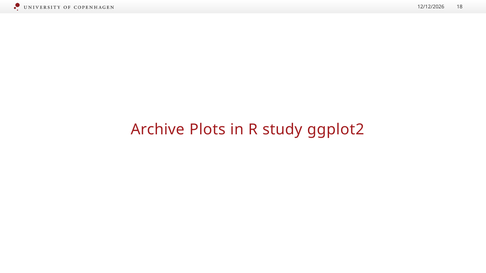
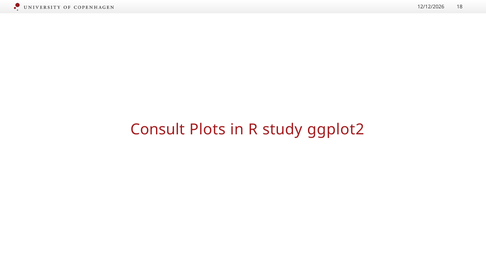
Archive: Archive -> Consult (158, 130)
